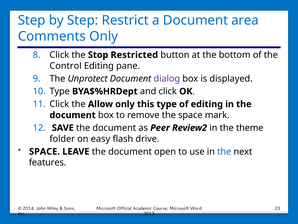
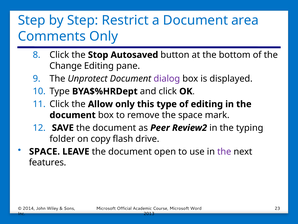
Restricted: Restricted -> Autosaved (134, 55)
Control: Control -> Change (66, 66)
theme: theme -> typing (250, 128)
easy: easy -> copy (101, 139)
the colour: blue -> purple (224, 151)
